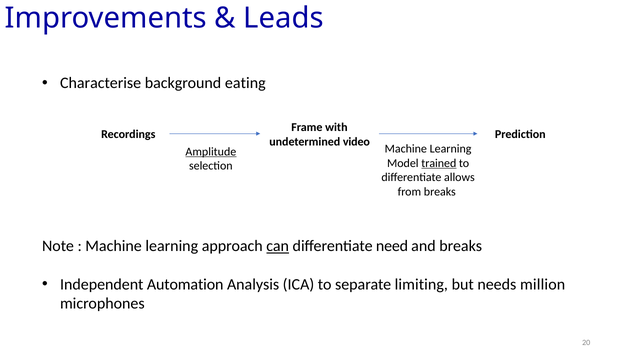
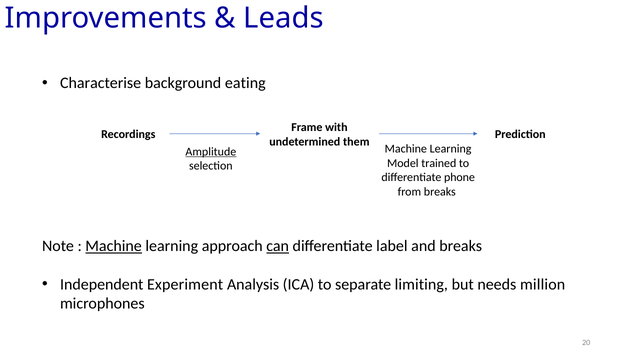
video: video -> them (356, 142)
trained underline: present -> none (439, 163)
allows: allows -> phone (459, 178)
Machine underline: none -> present (114, 247)
need: need -> label (392, 247)
Automation: Automation -> Experiment (185, 285)
